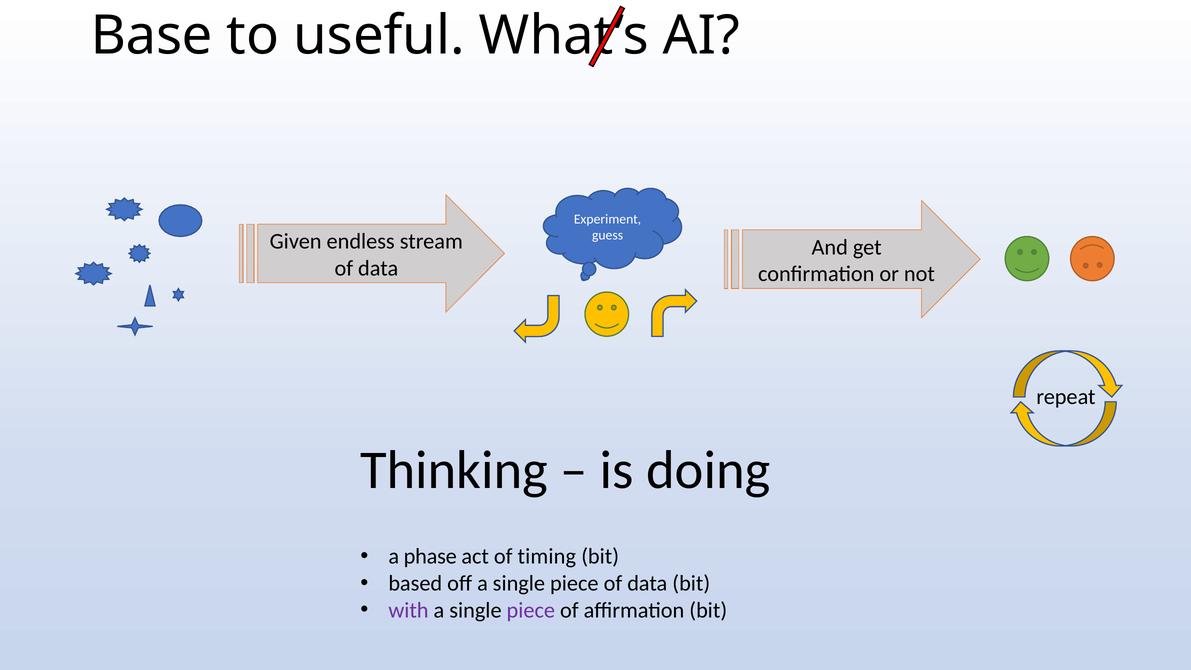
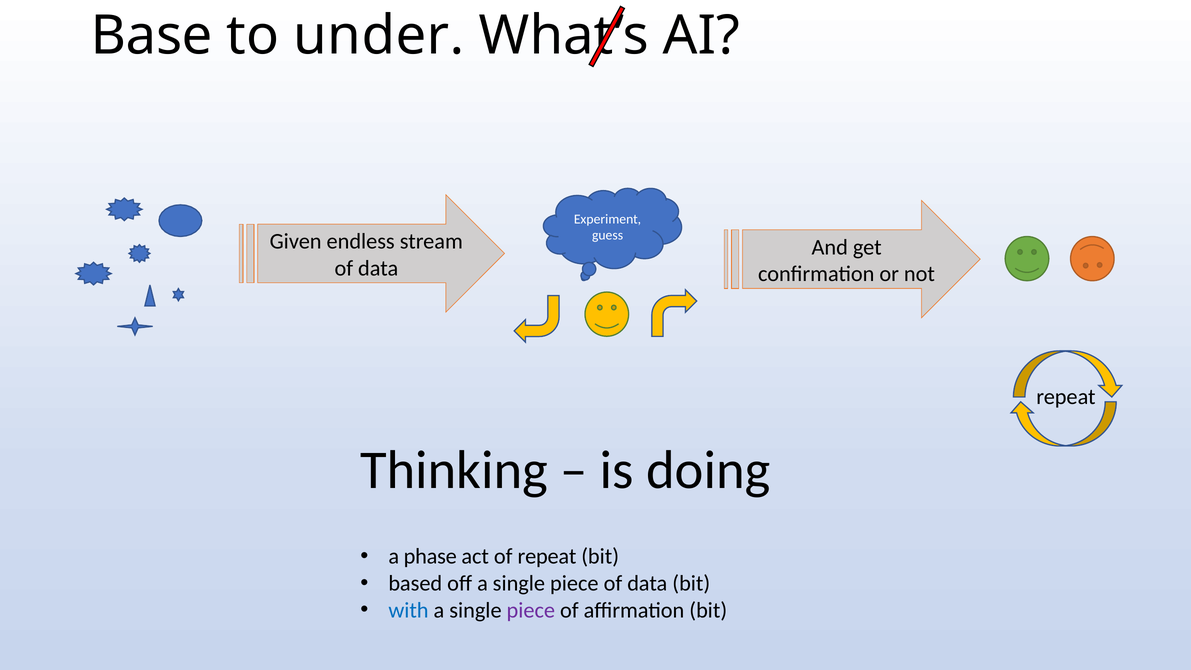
useful: useful -> under (379, 36)
of timing: timing -> repeat (547, 557)
with colour: purple -> blue (408, 610)
